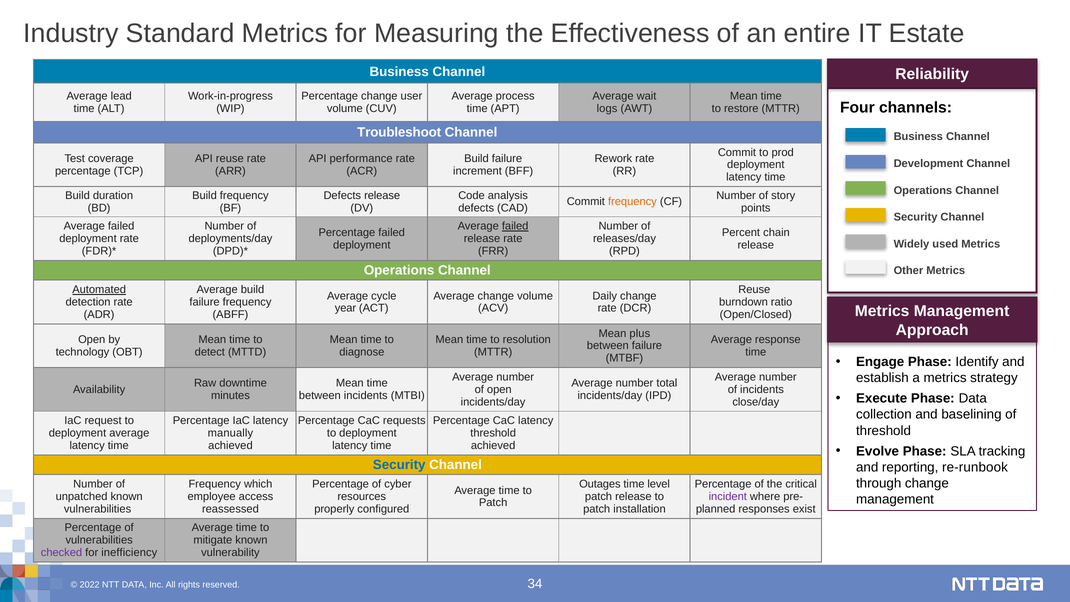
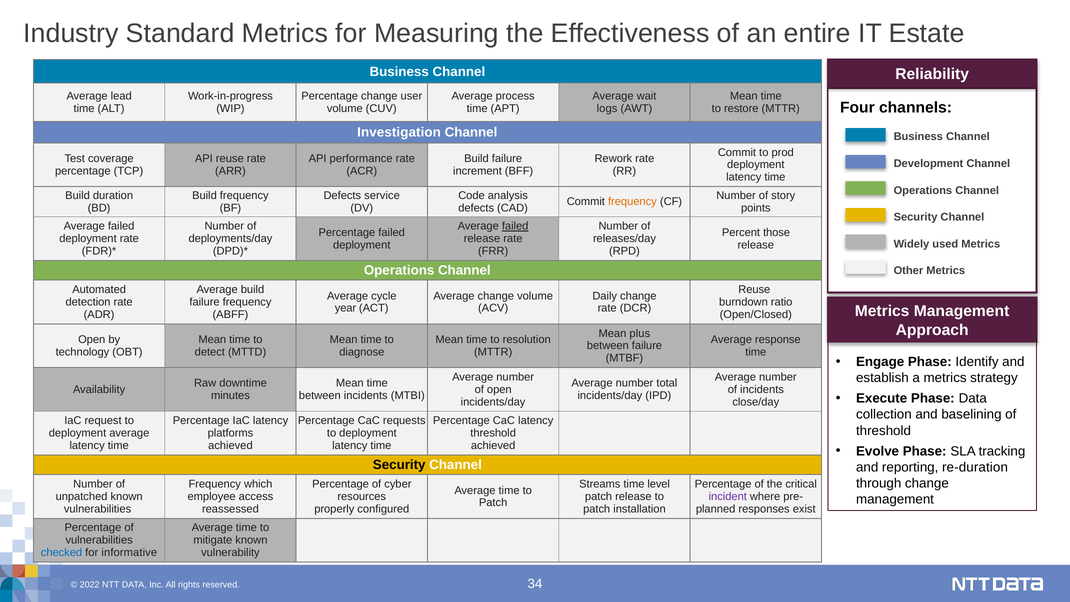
Troubleshoot: Troubleshoot -> Investigation (399, 132)
Defects release: release -> service (382, 196)
chain: chain -> those (777, 232)
Automated underline: present -> none (99, 290)
manually: manually -> platforms (230, 433)
Security colour: blue -> black (399, 465)
re-runbook: re-runbook -> re-duration (975, 467)
Outages: Outages -> Streams (600, 484)
checked colour: purple -> blue (61, 553)
inefficiency: inefficiency -> informative (129, 553)
